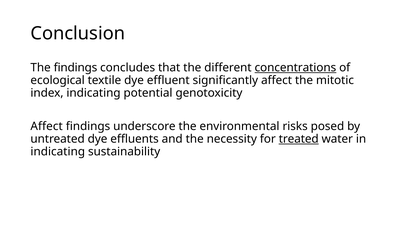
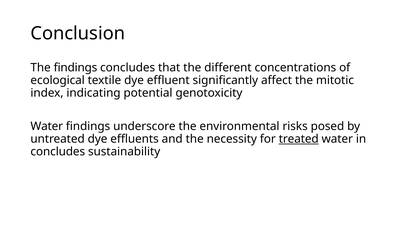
concentrations underline: present -> none (295, 68)
Affect: Affect -> Water (47, 126)
indicating: indicating -> concludes (58, 152)
